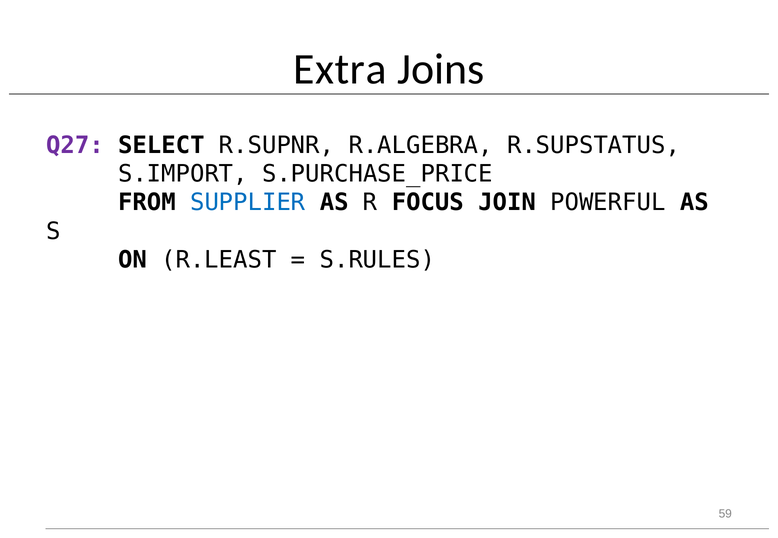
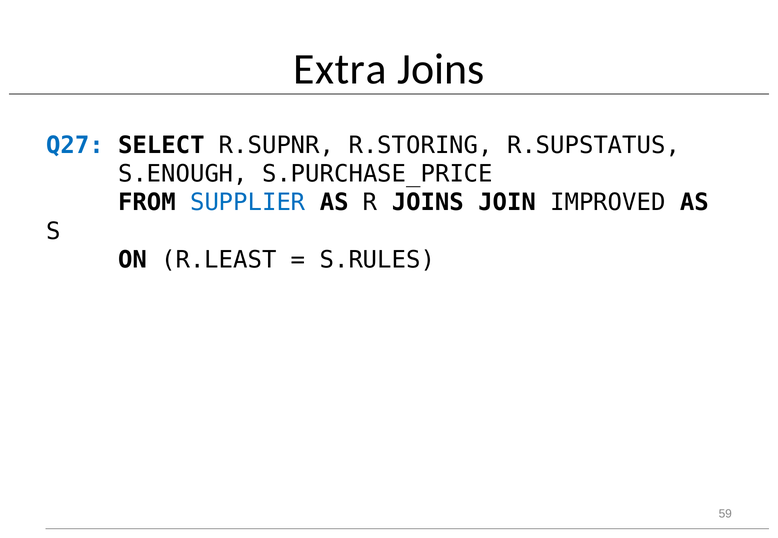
Q27 colour: purple -> blue (75, 145)
R.ALGEBRA: R.ALGEBRA -> R.STORING (421, 145)
S.IMPORT: S.IMPORT -> S.ENOUGH (183, 174)
R FOCUS: FOCUS -> JOINS (428, 203)
POWERFUL: POWERFUL -> IMPROVED (608, 203)
